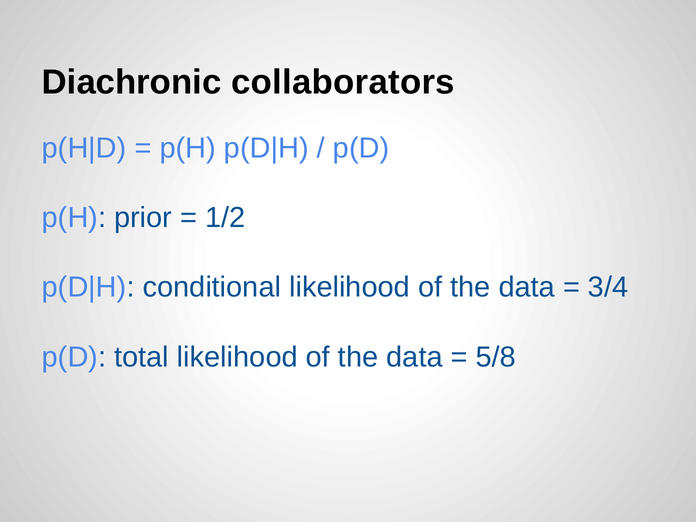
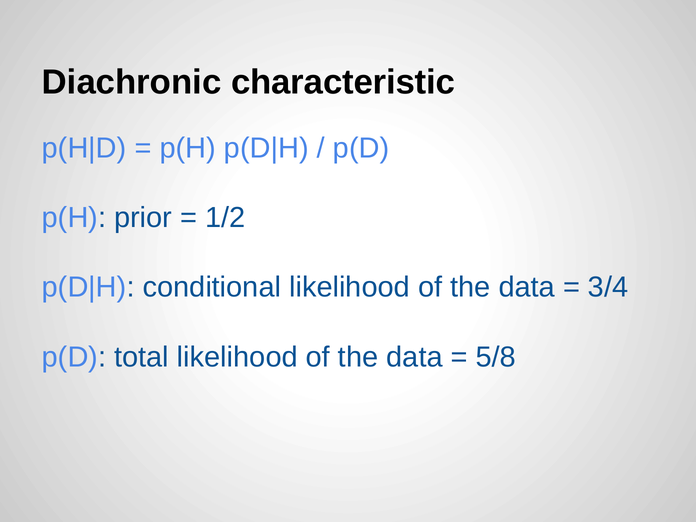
collaborators: collaborators -> characteristic (343, 82)
